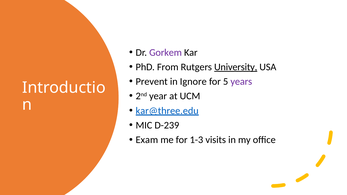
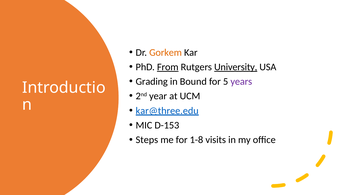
Gorkem colour: purple -> orange (166, 53)
From underline: none -> present (168, 67)
Prevent: Prevent -> Grading (152, 82)
Ignore: Ignore -> Bound (193, 82)
D-239: D-239 -> D-153 (167, 125)
Exam: Exam -> Steps (147, 140)
1-3: 1-3 -> 1-8 (196, 140)
